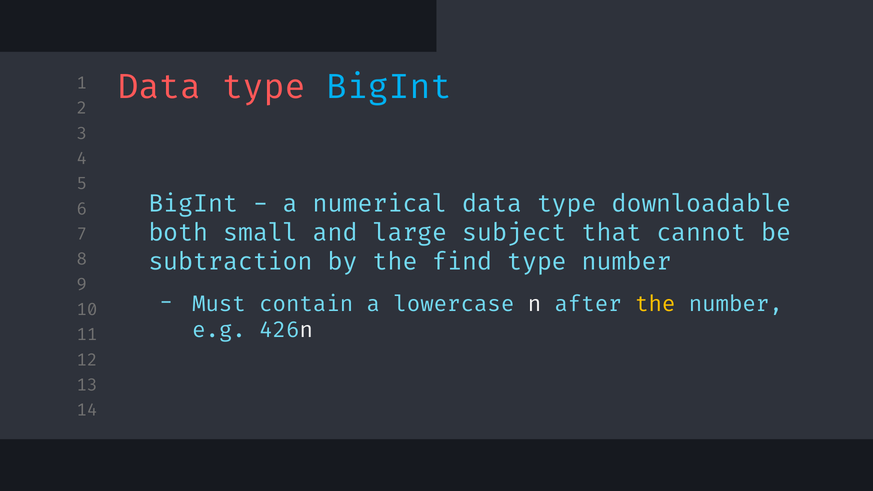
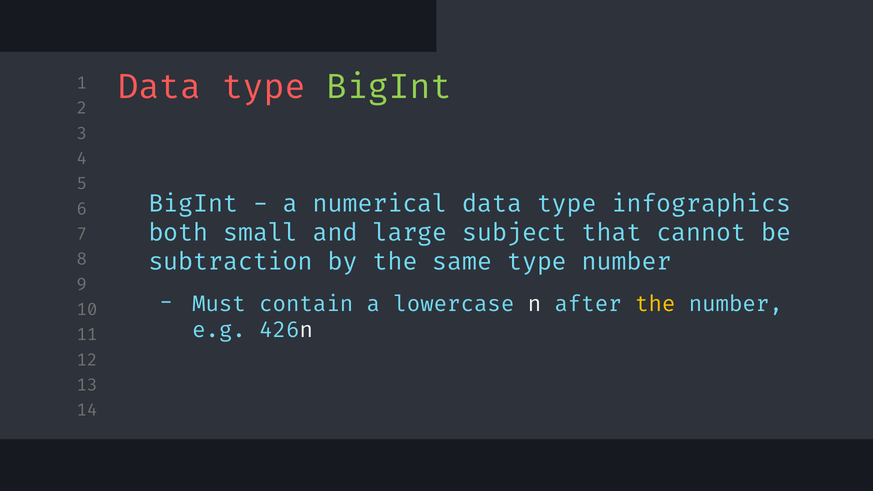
BigInt colour: light blue -> light green (389, 87)
downloadable: downloadable -> infographics (701, 204)
find: find -> same (462, 262)
